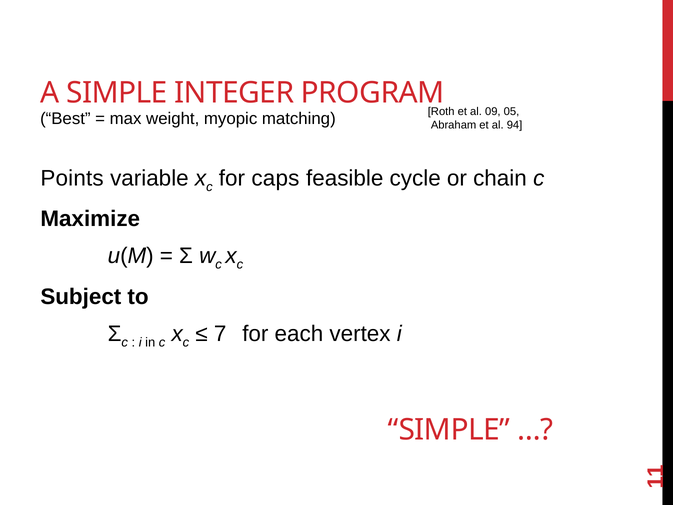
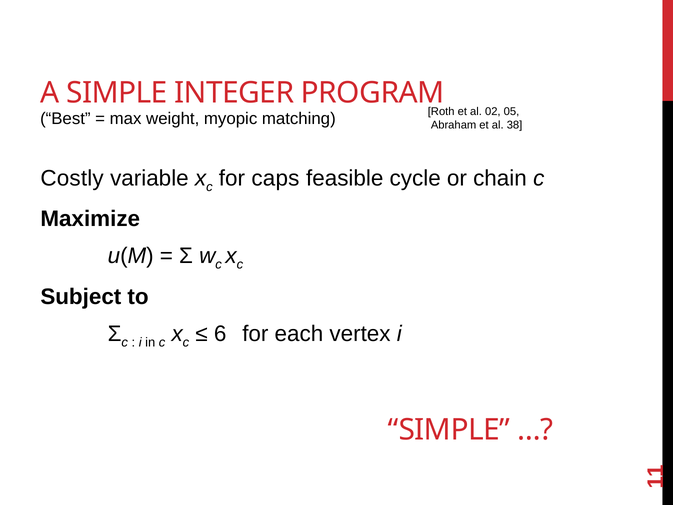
09: 09 -> 02 (493, 112)
94: 94 -> 38 (515, 125)
Points: Points -> Costly (72, 178)
7: 7 -> 6 (220, 334)
